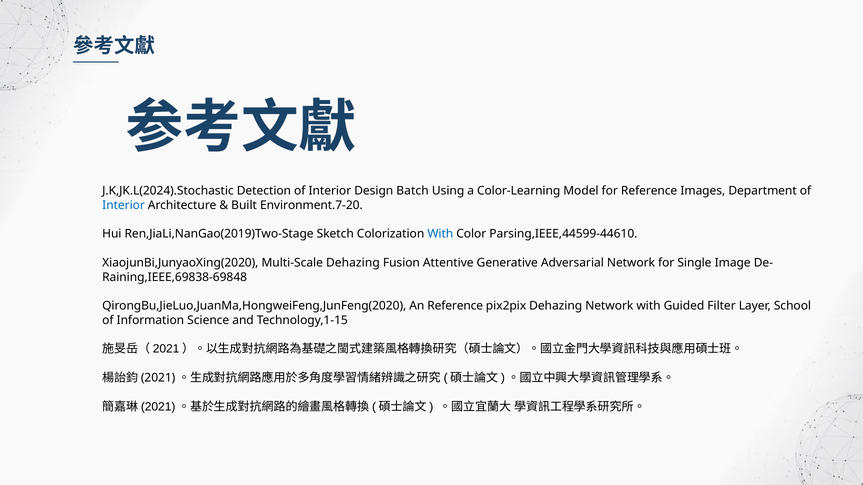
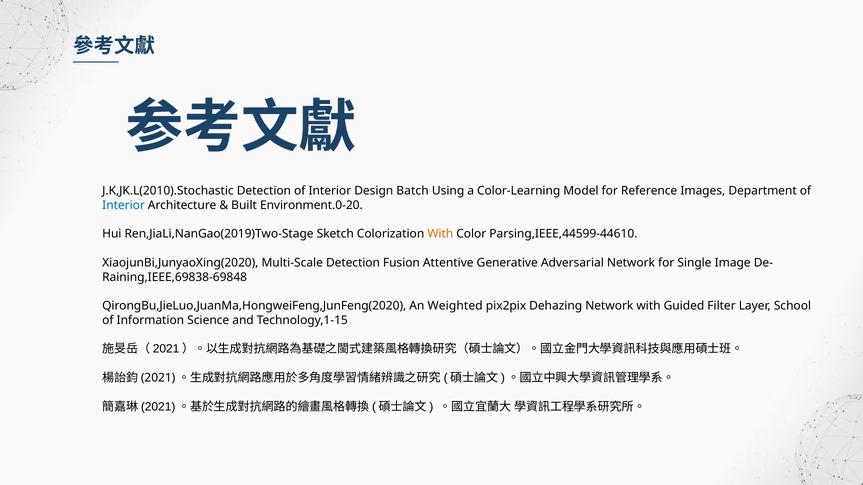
J.K,JK.L(2024).Stochastic: J.K,JK.L(2024).Stochastic -> J.K,JK.L(2010).Stochastic (168, 191)
Environment.7-20: Environment.7-20 -> Environment.0-20 (311, 205)
With colour: blue -> orange (440, 234)
Multi-Scale Dehazing: Dehazing -> Detection (353, 263)
An Reference: Reference -> Weighted (455, 306)
